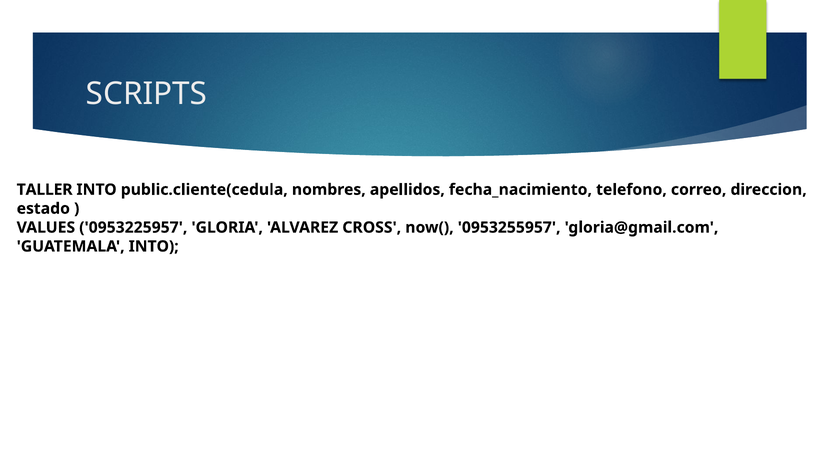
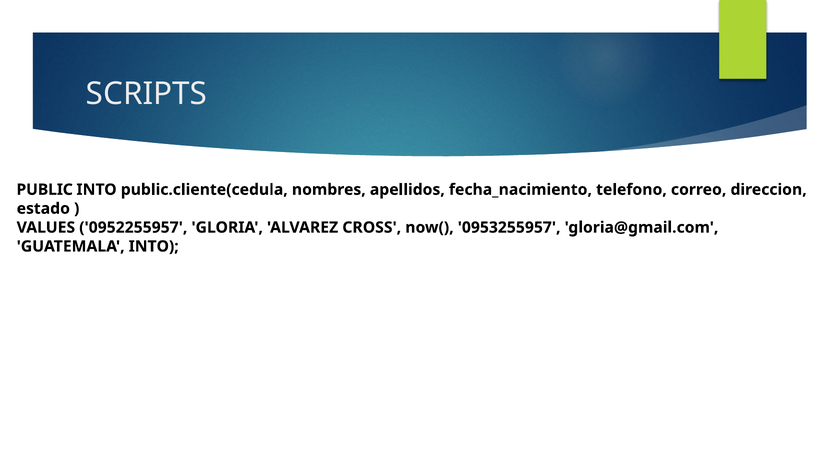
TALLER: TALLER -> PUBLIC (45, 189)
0953225957: 0953225957 -> 0952255957 (133, 227)
